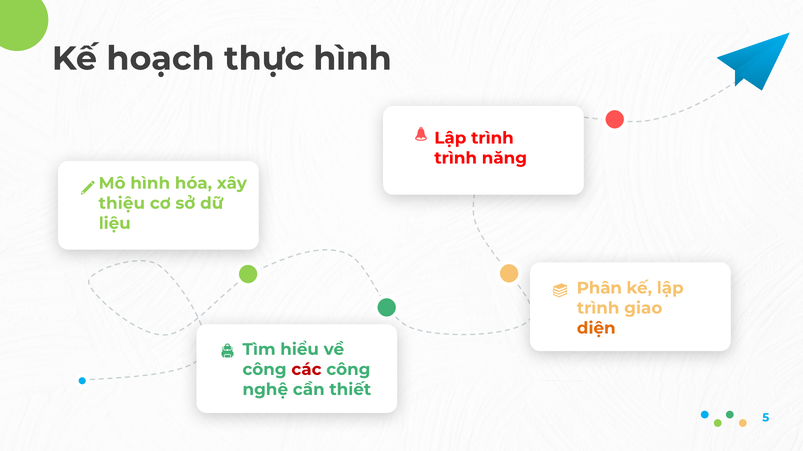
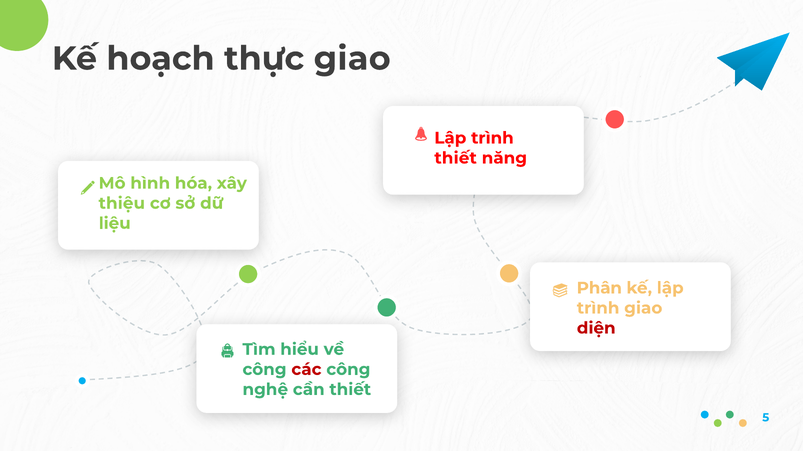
thực hình: hình -> giao (352, 59)
trình: trình -> thiết (456, 158)
diện colour: orange -> red (596, 329)
